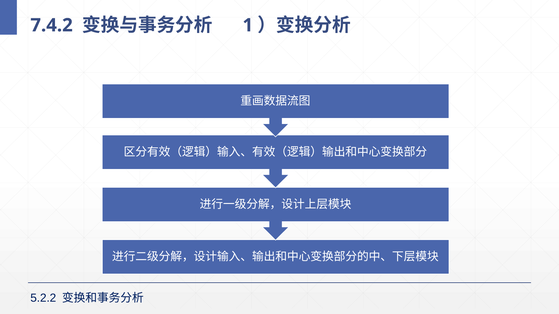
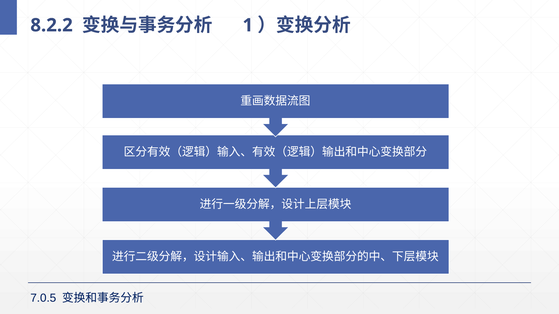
7.4.2: 7.4.2 -> 8.2.2 (52, 25)
5.2.2: 5.2.2 -> 7.0.5 (43, 298)
